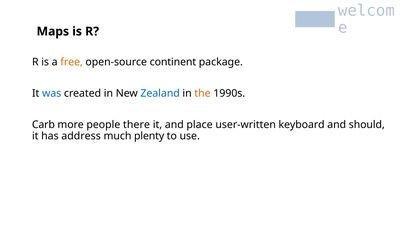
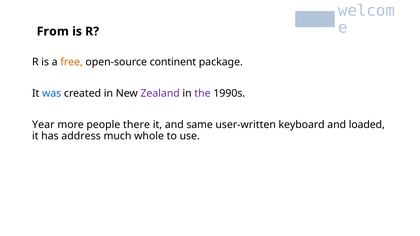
Maps: Maps -> From (53, 31)
Zealand colour: blue -> purple (160, 93)
the colour: orange -> purple (203, 93)
Carb: Carb -> Year (43, 125)
place: place -> same (200, 125)
should: should -> loaded (367, 125)
plenty: plenty -> whole (149, 136)
